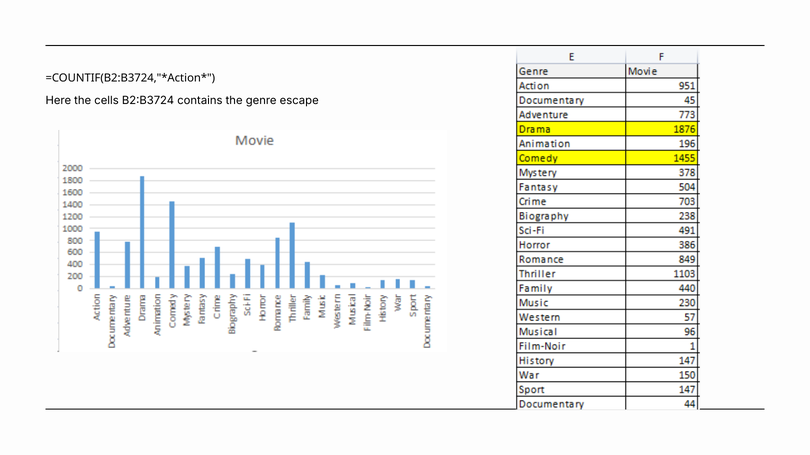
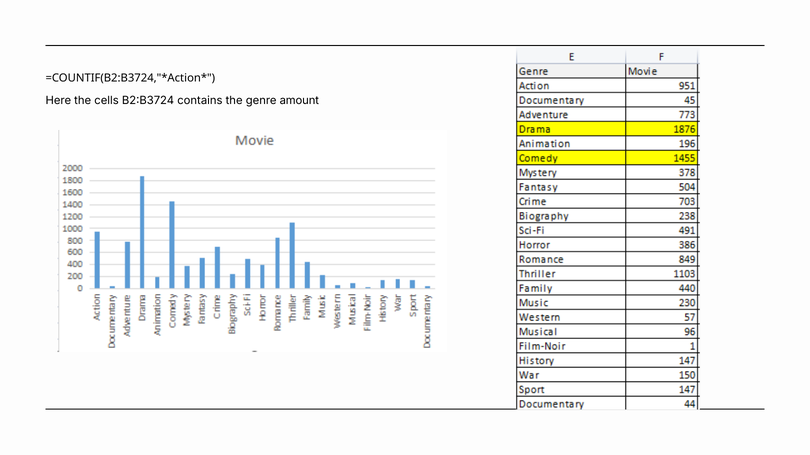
escape: escape -> amount (299, 101)
